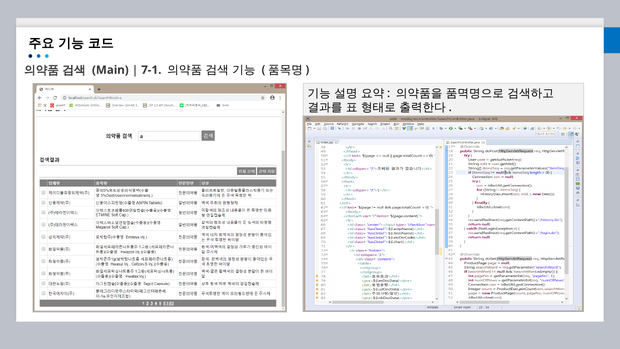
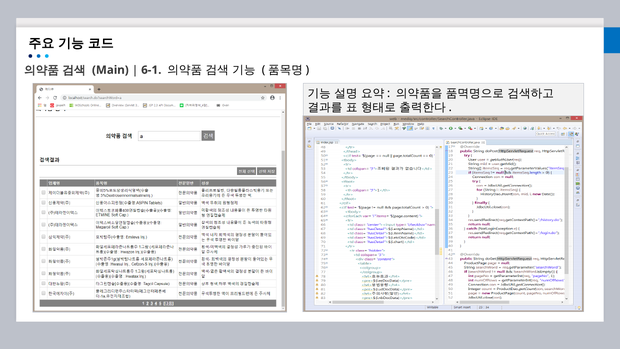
7-1: 7-1 -> 6-1 (151, 70)
